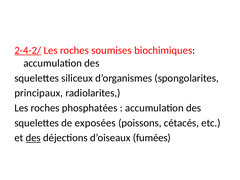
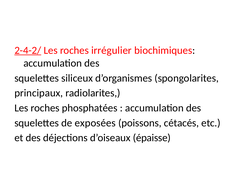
soumises: soumises -> irrégulier (111, 50)
des underline: present -> none (33, 138)
fumées: fumées -> épaisse (152, 138)
